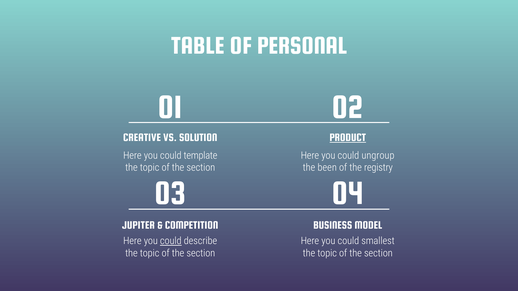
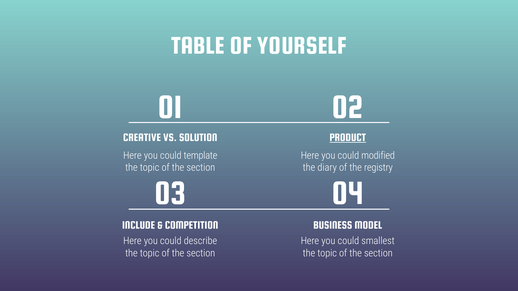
PERSONAL: PERSONAL -> YOURSELF (302, 45)
ungroup: ungroup -> modified (378, 156)
been: been -> diary (327, 168)
JUPITER: JUPITER -> INCLUDE (139, 225)
could underline: present -> none (171, 241)
